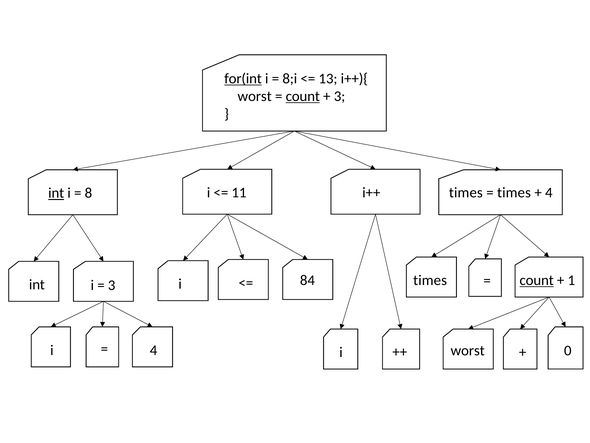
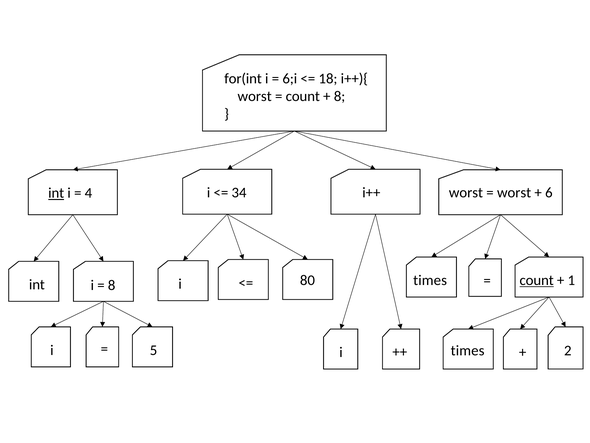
for(int underline: present -> none (243, 79)
8;i: 8;i -> 6;i (290, 79)
13: 13 -> 18 (328, 79)
count underline: present -> none (303, 96)
3: 3 -> 8 (340, 96)
8: 8 -> 4 (88, 193)
11: 11 -> 34 (239, 192)
i++ times: times -> worst (466, 192)
times: times -> worst (514, 192)
4: 4 -> 6 (549, 192)
84: 84 -> 80 (307, 280)
3: 3 -> 8 (112, 285)
i 4: 4 -> 5 (154, 350)
worst: worst -> times (468, 350)
0: 0 -> 2 (568, 350)
